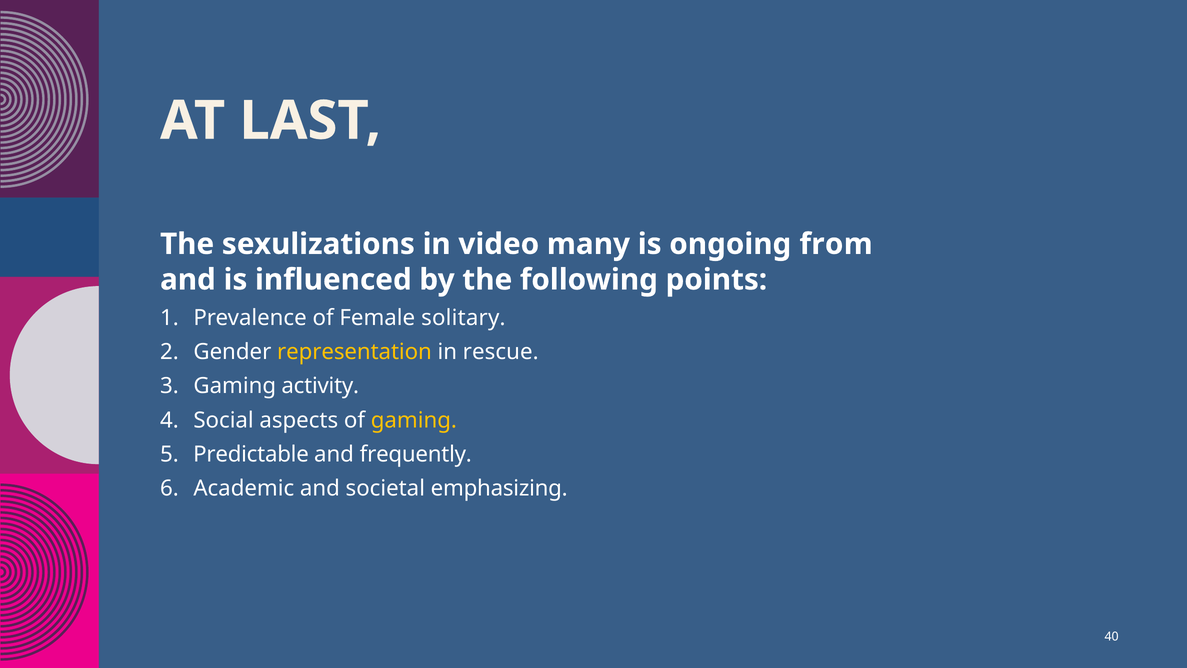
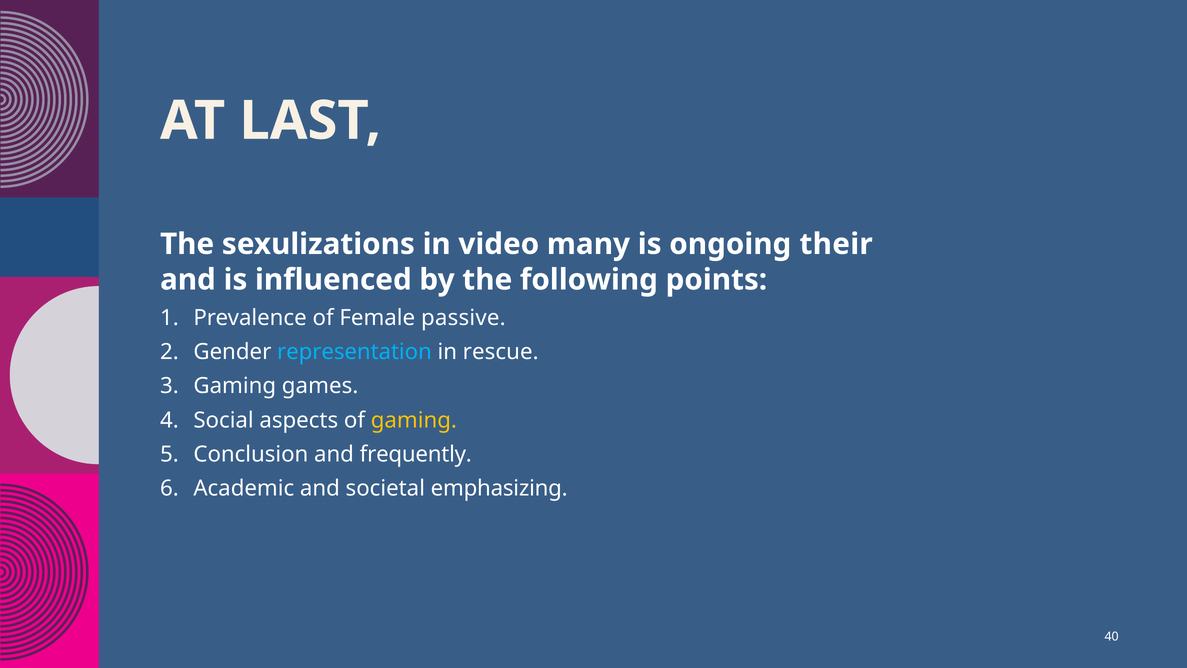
from: from -> their (836, 244)
solitary: solitary -> passive (463, 318)
representation colour: yellow -> light blue (354, 352)
activity: activity -> games (320, 386)
Predictable: Predictable -> Conclusion (251, 454)
